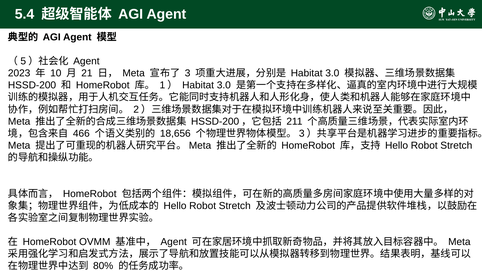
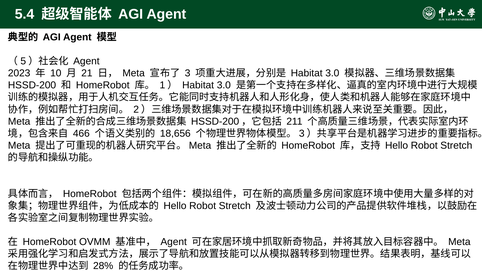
80%: 80% -> 28% (103, 266)
